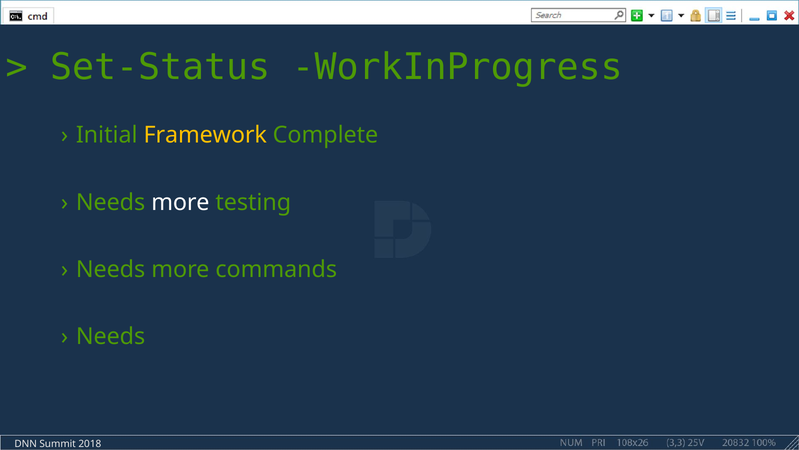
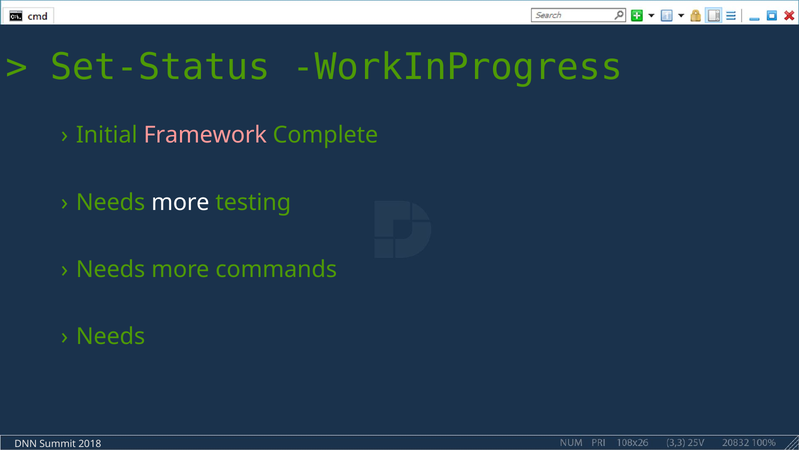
Framework colour: yellow -> pink (205, 135)
